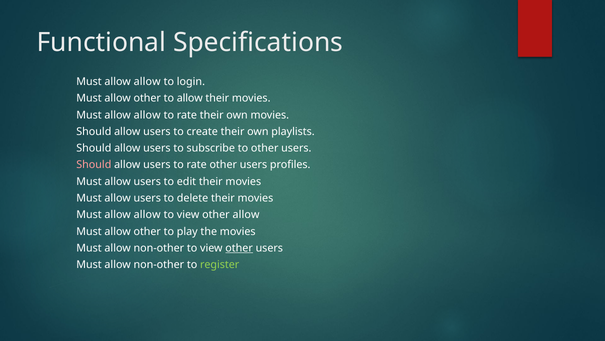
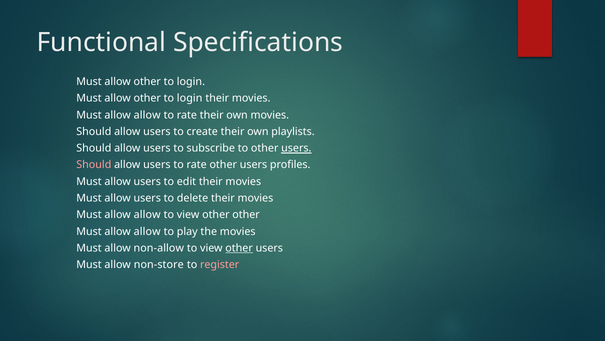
allow: allow -> other (147, 82)
allow: allow -> login (190, 98)
users underline: none -> present (296, 148)
other allow: allow -> other (246, 214)
other: other -> allow (147, 231)
non-other: non-other -> non-allow (159, 248)
non-other: non-other -> non-store (159, 264)
register colour: light green -> pink (220, 264)
